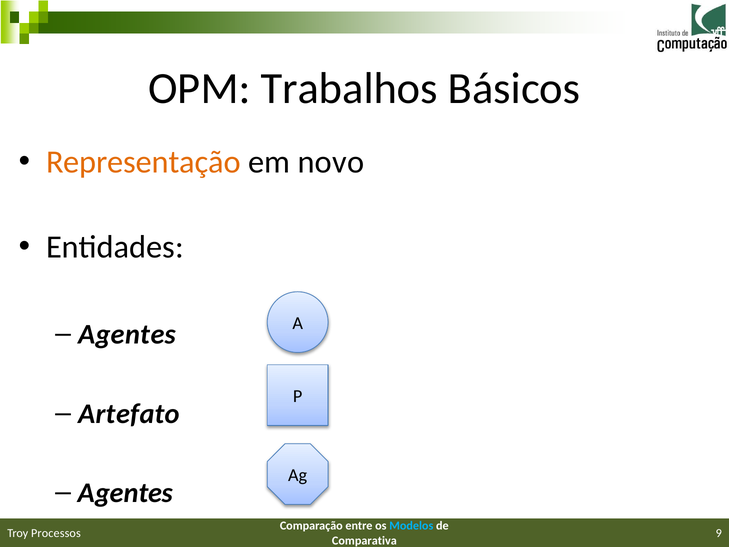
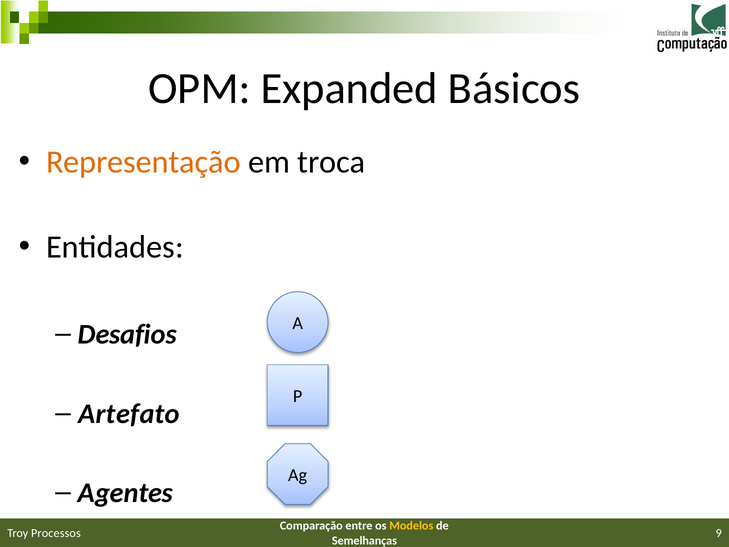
Trabalhos: Trabalhos -> Expanded (349, 89)
novo: novo -> troca (331, 162)
Agentes: Agentes -> Desafios (127, 334)
Modelos colour: light blue -> yellow (411, 526)
Comparativa: Comparativa -> Semelhanças (364, 540)
